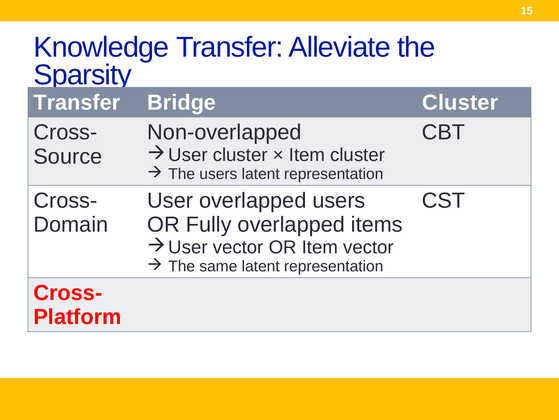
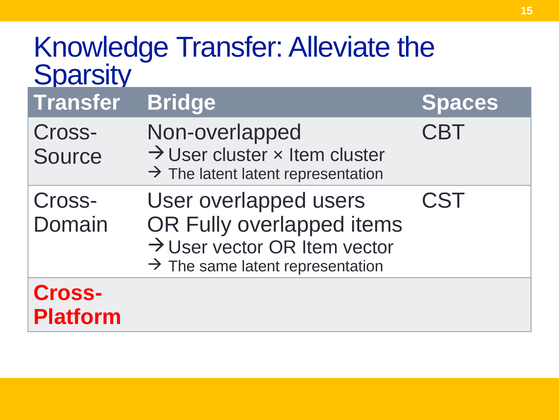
Bridge Cluster: Cluster -> Spaces (460, 102)
The users: users -> latent (218, 174)
